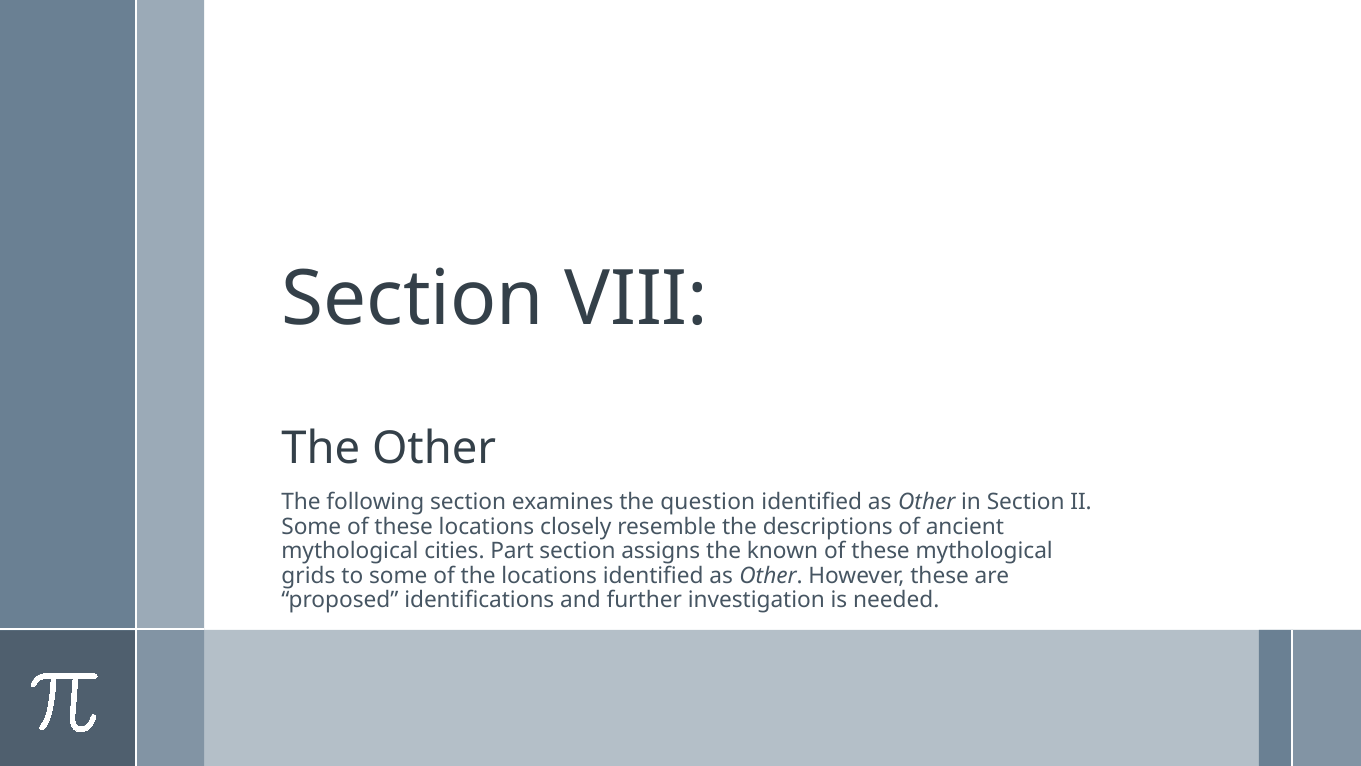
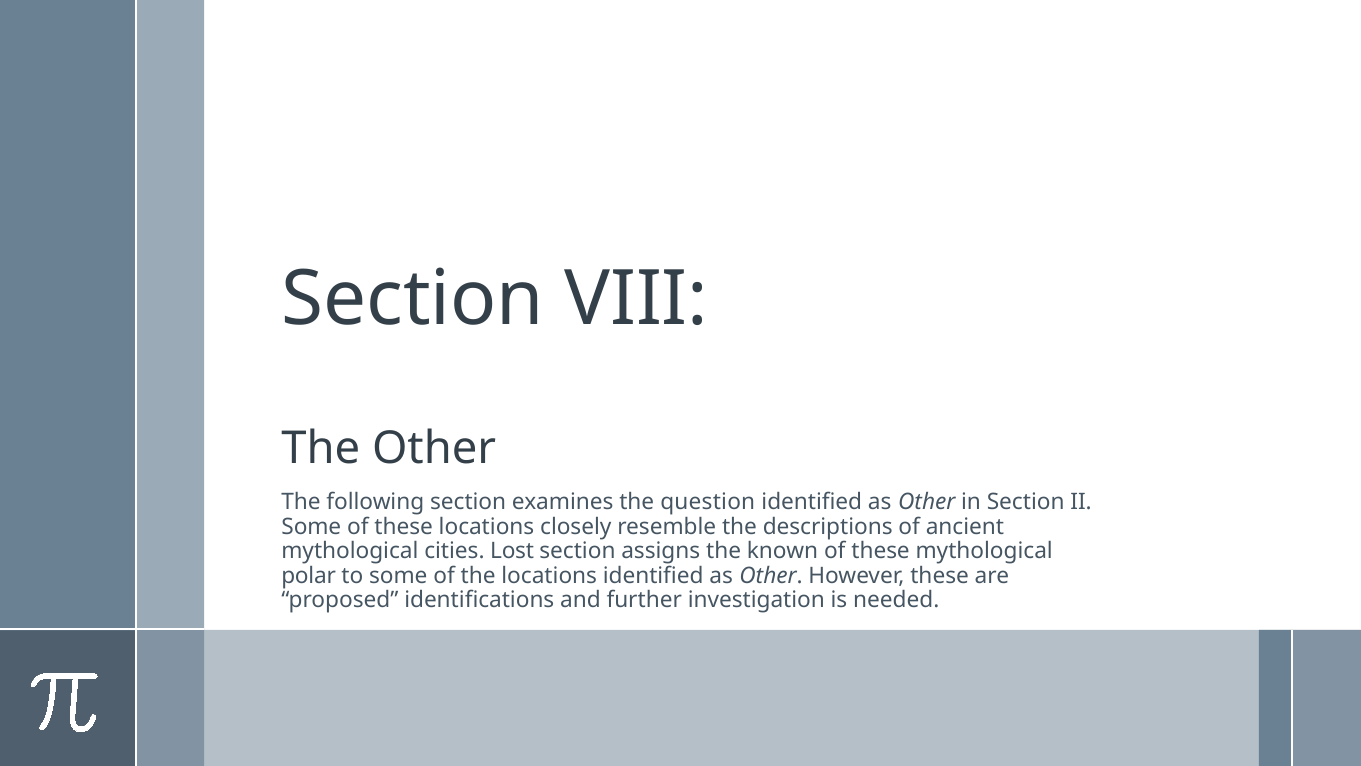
Part: Part -> Lost (512, 551)
grids: grids -> polar (309, 576)
